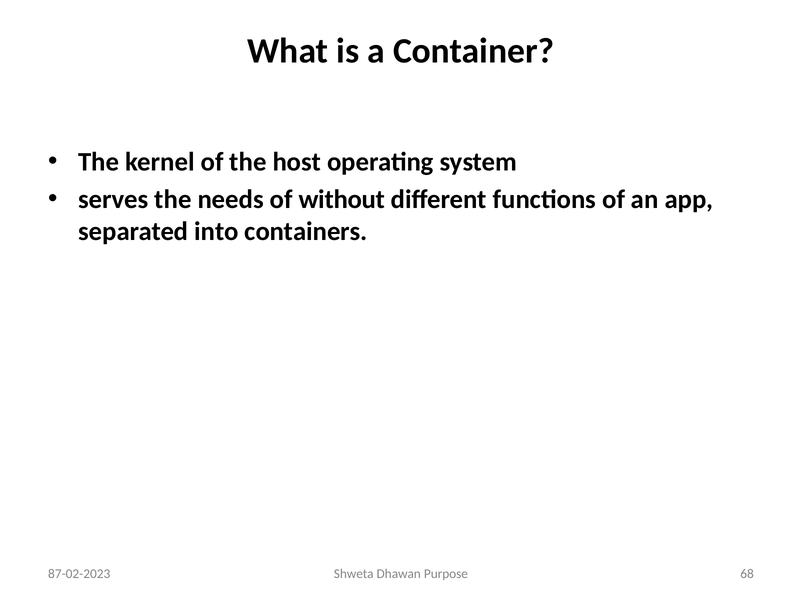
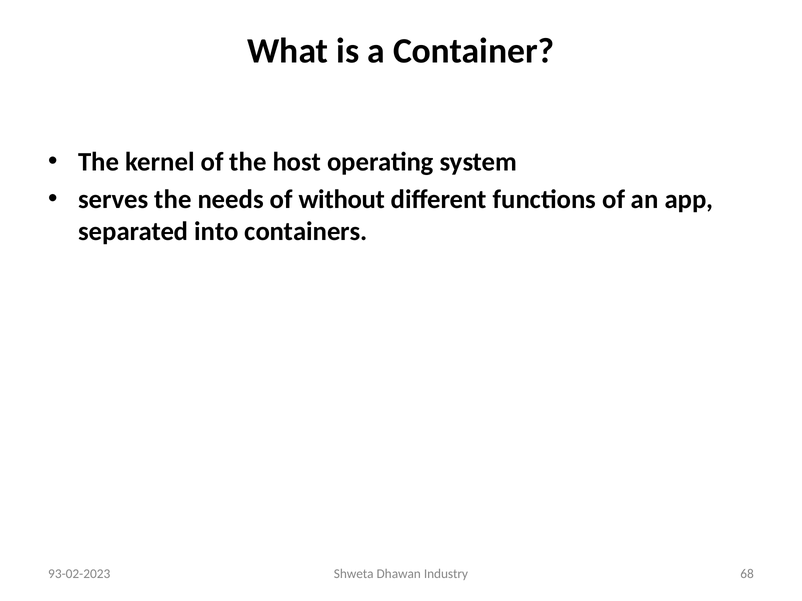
87-02-2023: 87-02-2023 -> 93-02-2023 (79, 574)
Purpose: Purpose -> Industry (446, 574)
